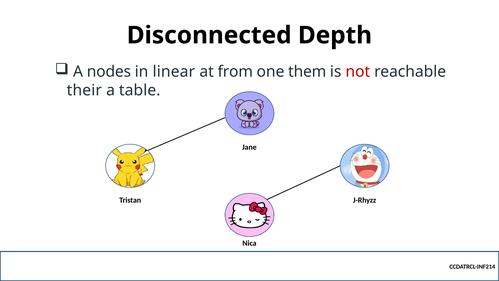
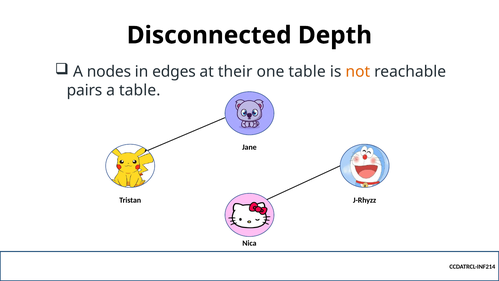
linear: linear -> edges (174, 72)
from: from -> their (235, 72)
one them: them -> table (307, 72)
not colour: red -> orange (358, 72)
their: their -> pairs (84, 90)
